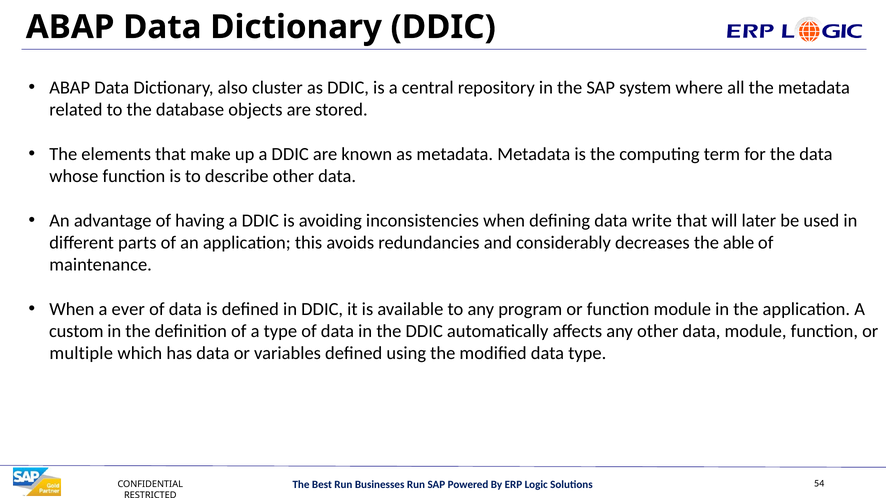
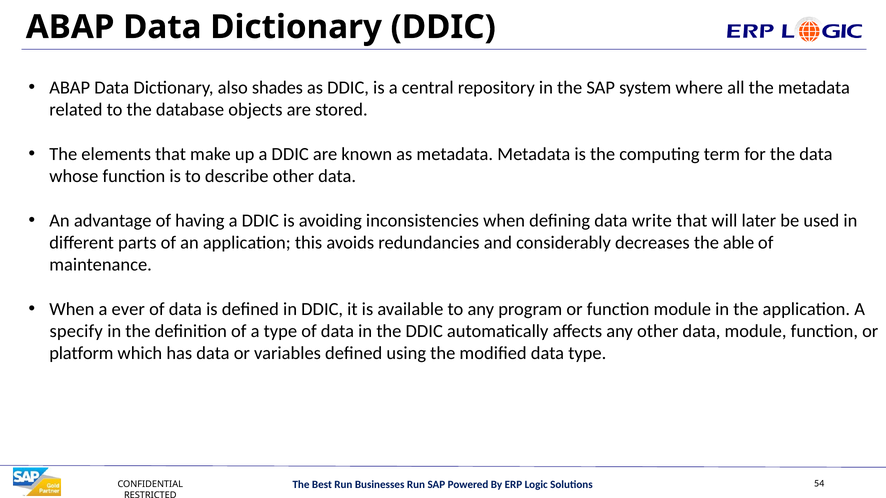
cluster: cluster -> shades (277, 88)
custom: custom -> specify (76, 331)
multiple: multiple -> platform (81, 354)
